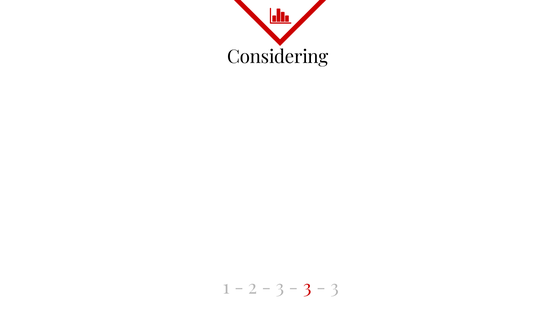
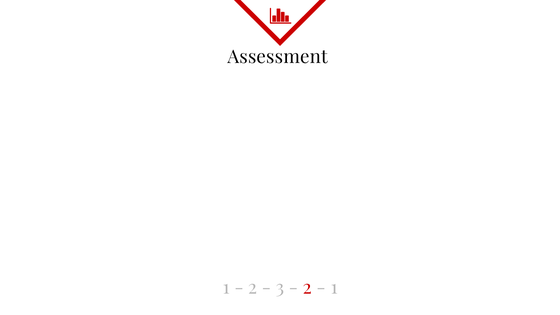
Considering: Considering -> Assessment (278, 57)
3: 3 -> 2 (307, 288)
3: 3 -> 1 (334, 288)
